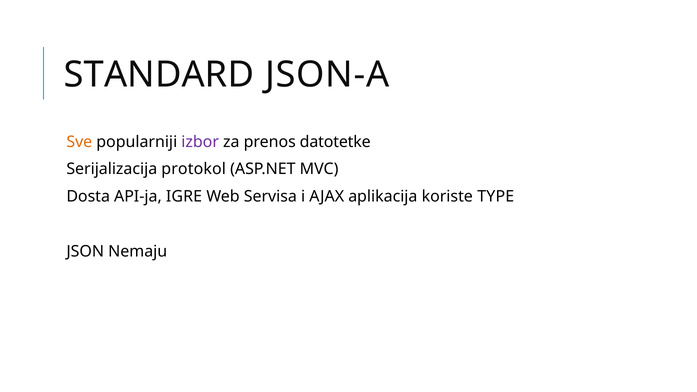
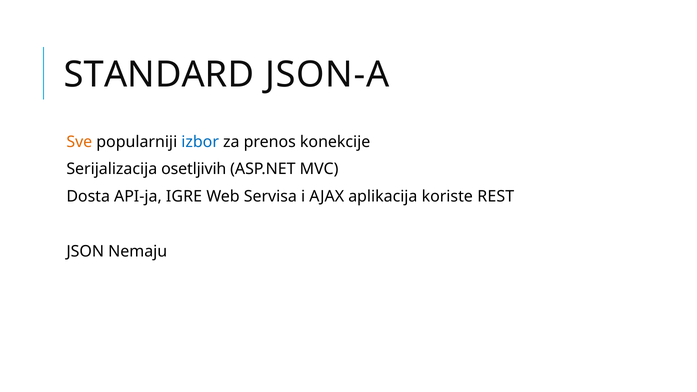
izbor colour: purple -> blue (200, 142)
datotetke: datotetke -> konekcije (335, 142)
protokol: protokol -> osetljivih (194, 169)
TYPE: TYPE -> REST (496, 197)
